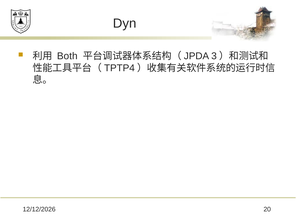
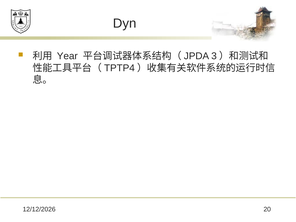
Both: Both -> Year (67, 56)
